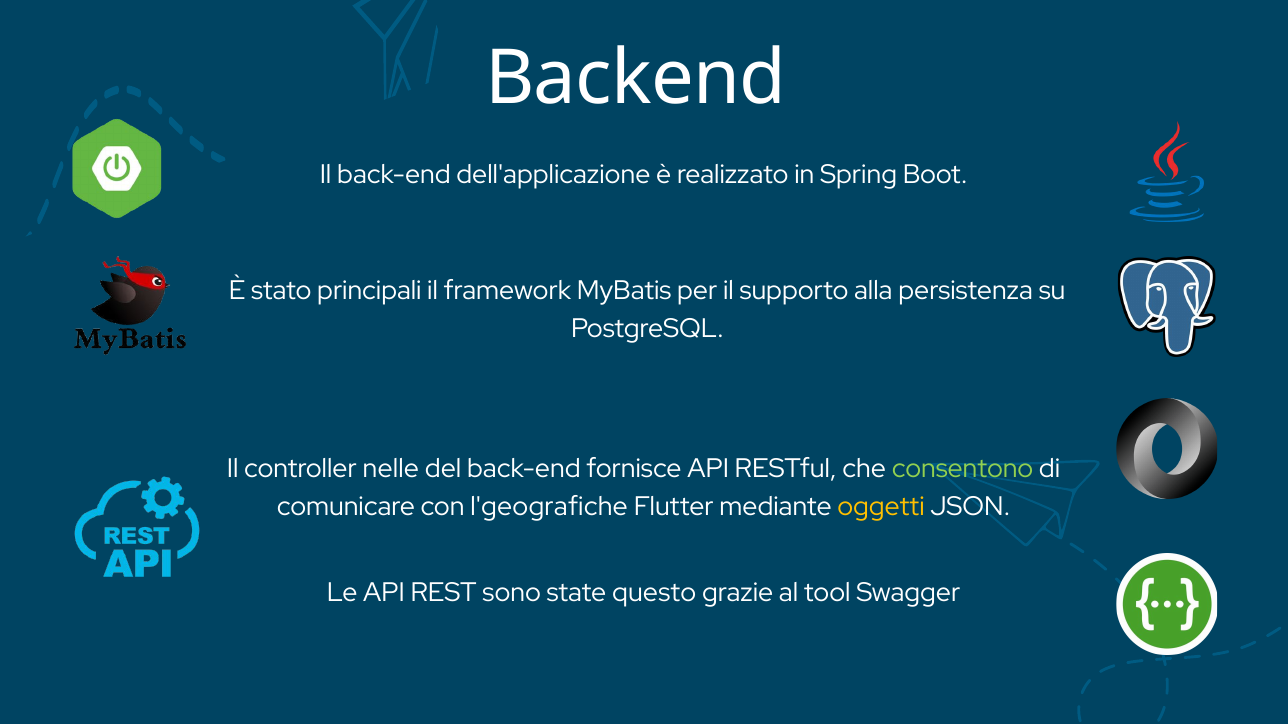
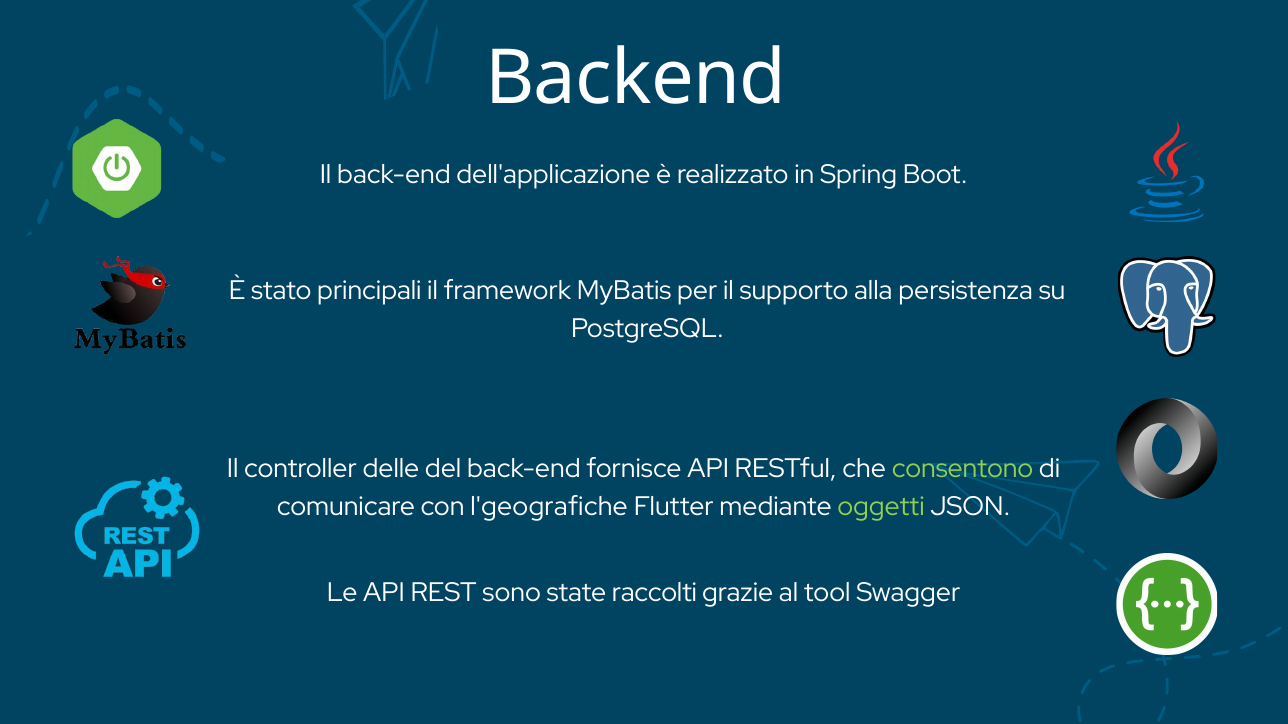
nelle: nelle -> delle (391, 469)
oggetti colour: yellow -> light green (881, 507)
questo: questo -> raccolti (654, 593)
